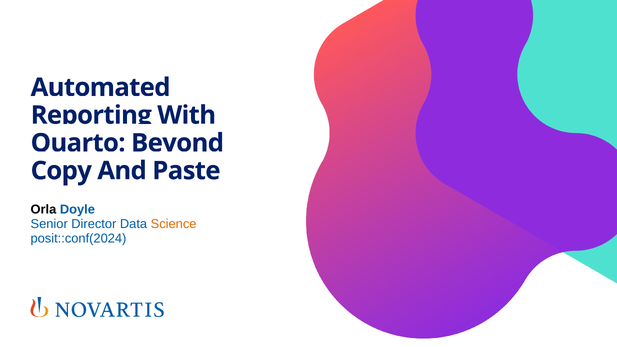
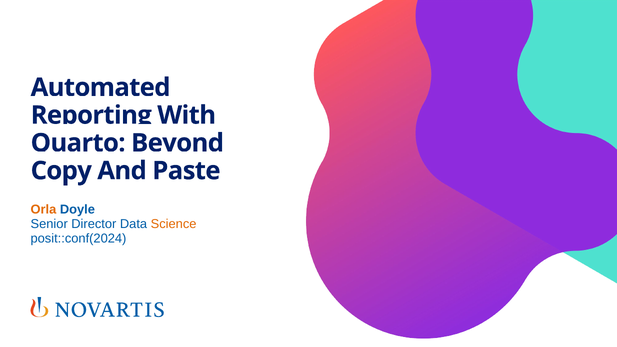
Orla colour: black -> orange (43, 209)
